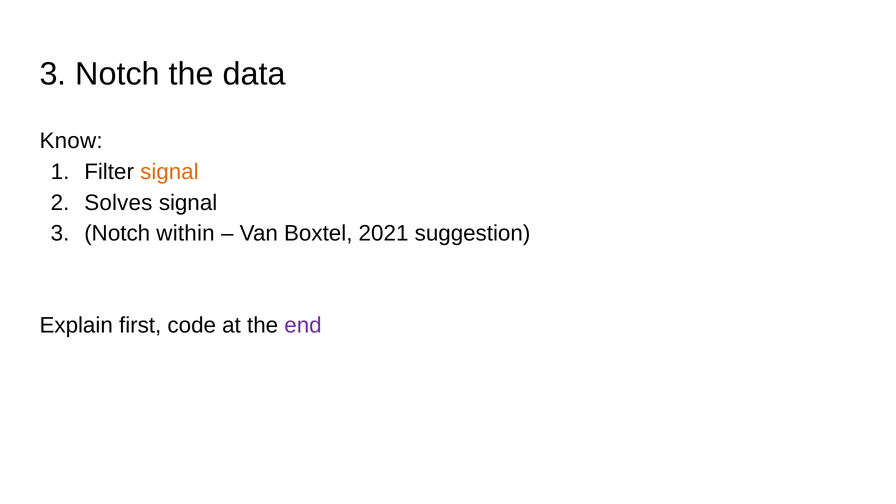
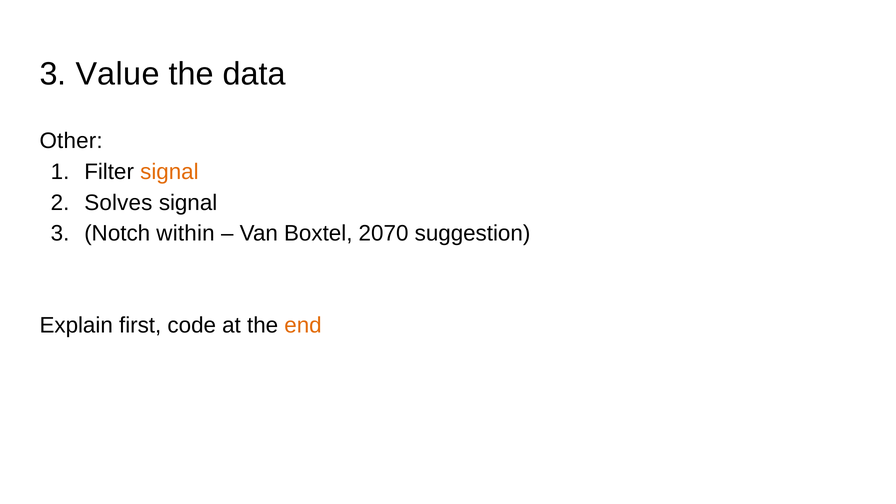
Notch: Notch -> Value (118, 74)
Know: Know -> Other (71, 141)
2021: 2021 -> 2070 (384, 234)
end colour: purple -> orange (303, 325)
